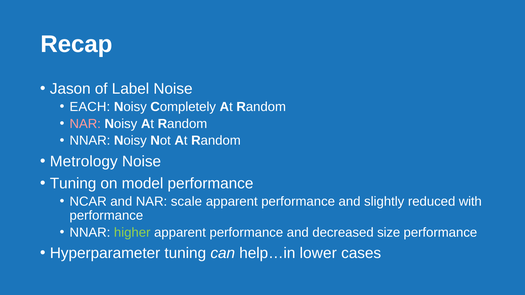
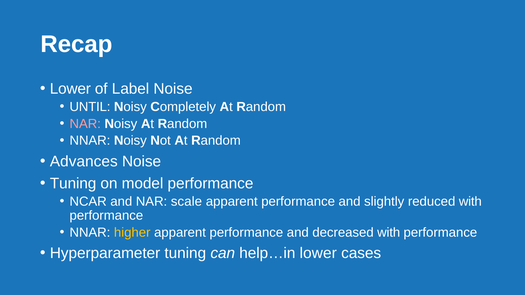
Jason: Jason -> Lower (70, 89)
EACH: EACH -> UNTIL (90, 107)
Metrology: Metrology -> Advances (84, 162)
higher colour: light green -> yellow (132, 233)
decreased size: size -> with (389, 233)
